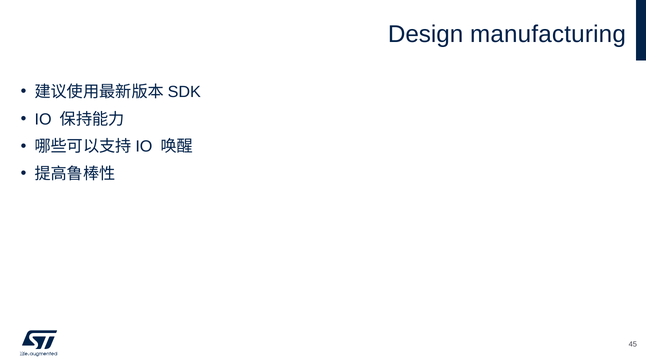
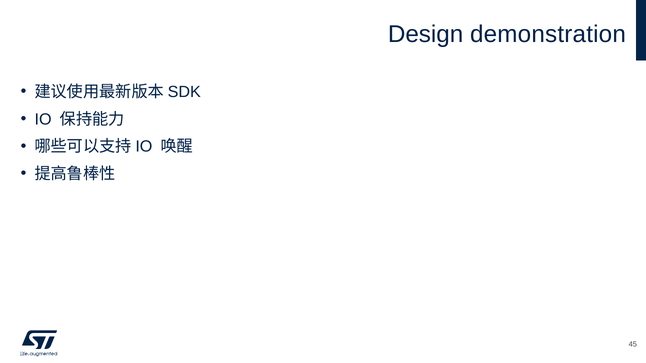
manufacturing: manufacturing -> demonstration (548, 34)
